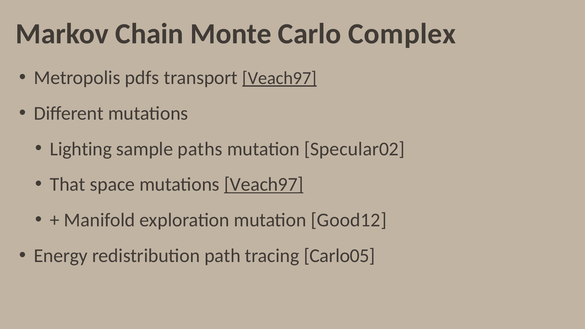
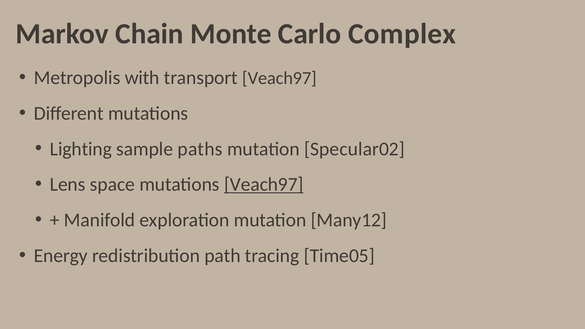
pdfs: pdfs -> with (142, 78)
Veach97 underline: present -> none (280, 78)
That: That -> Lens (68, 185)
Good12: Good12 -> Many12 (349, 220)
Carlo05: Carlo05 -> Time05 (339, 256)
